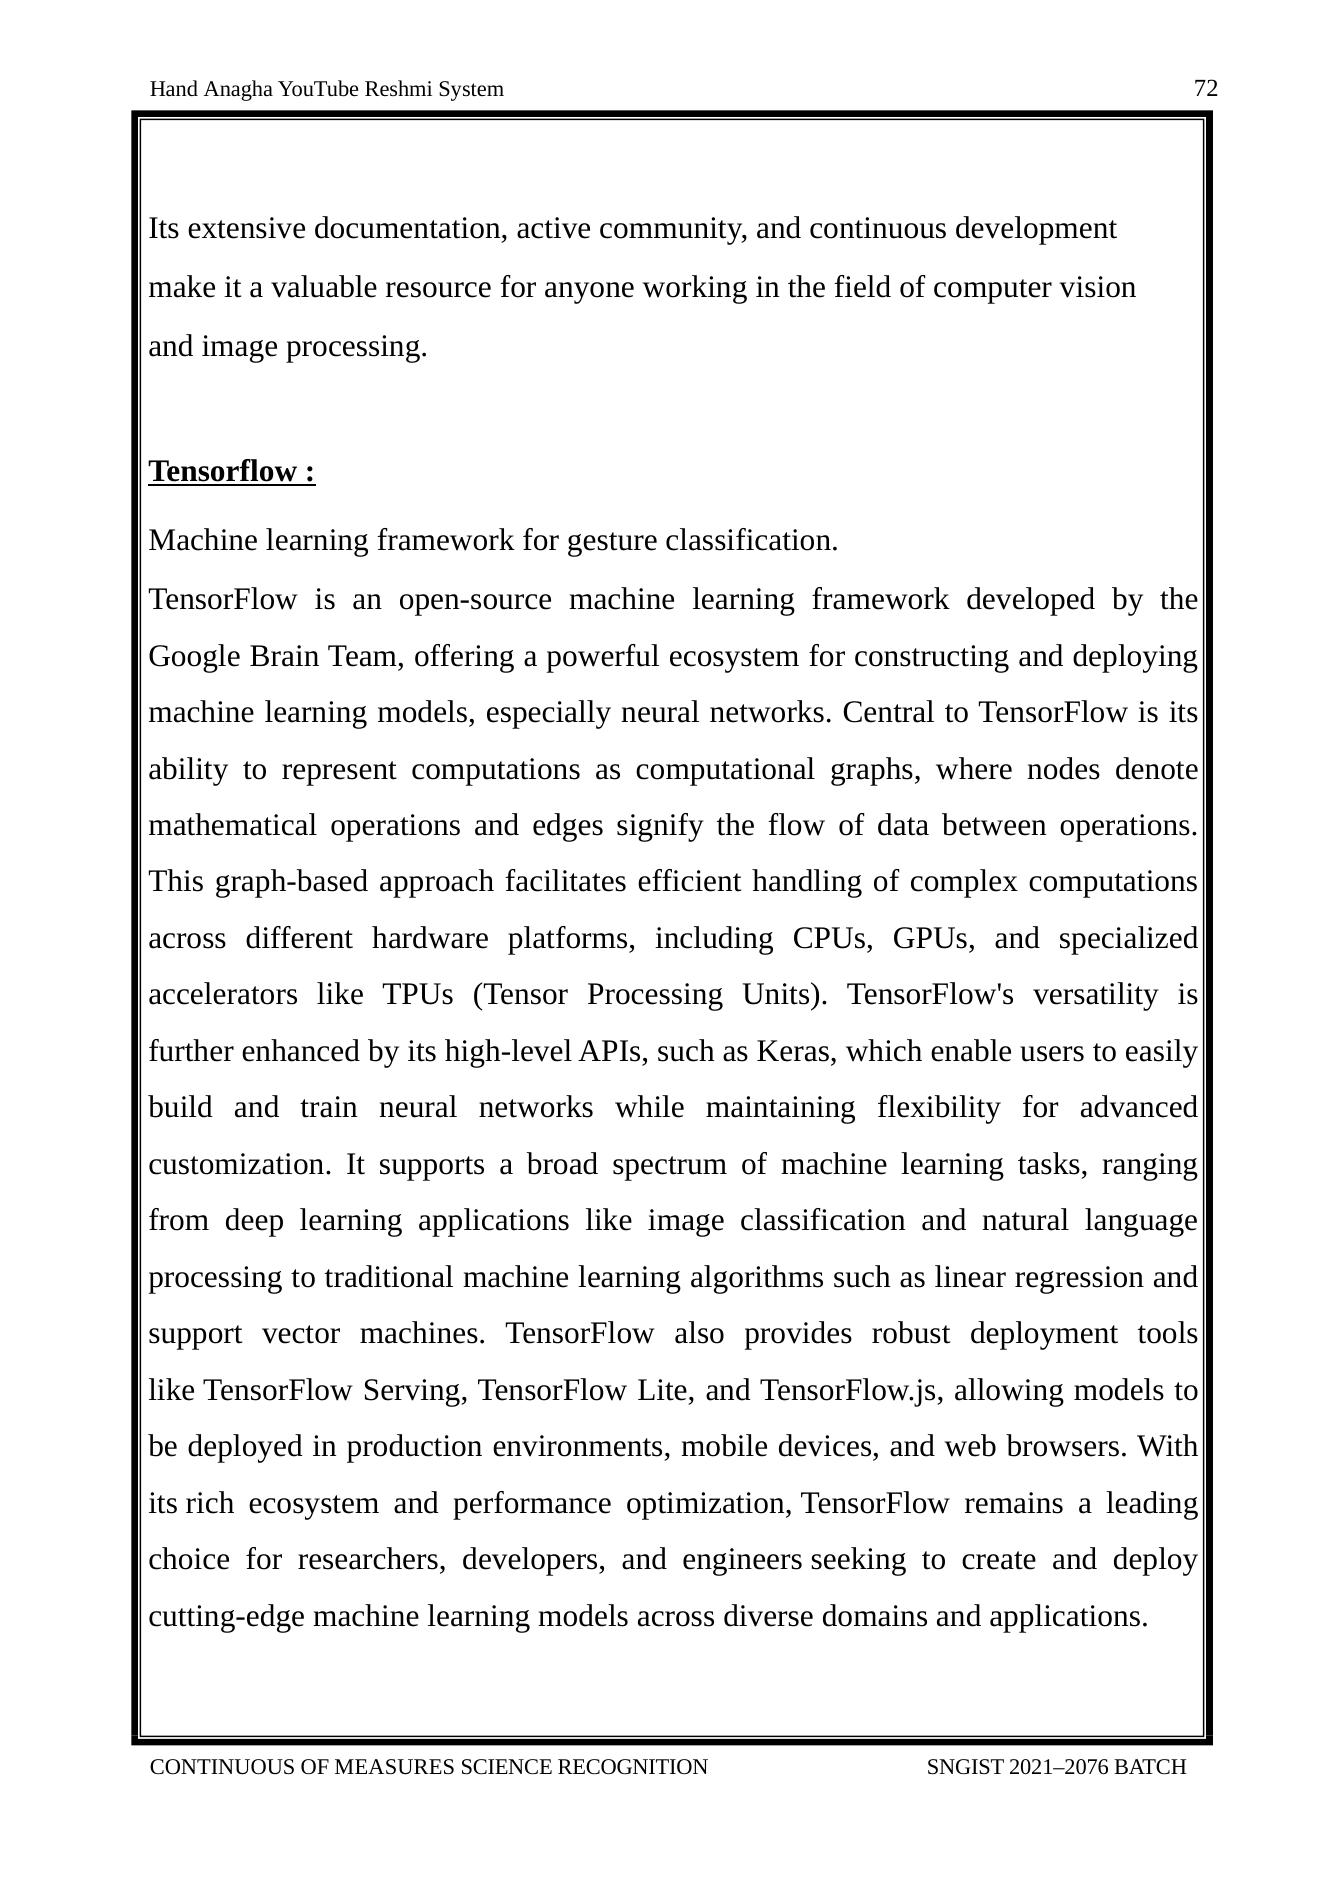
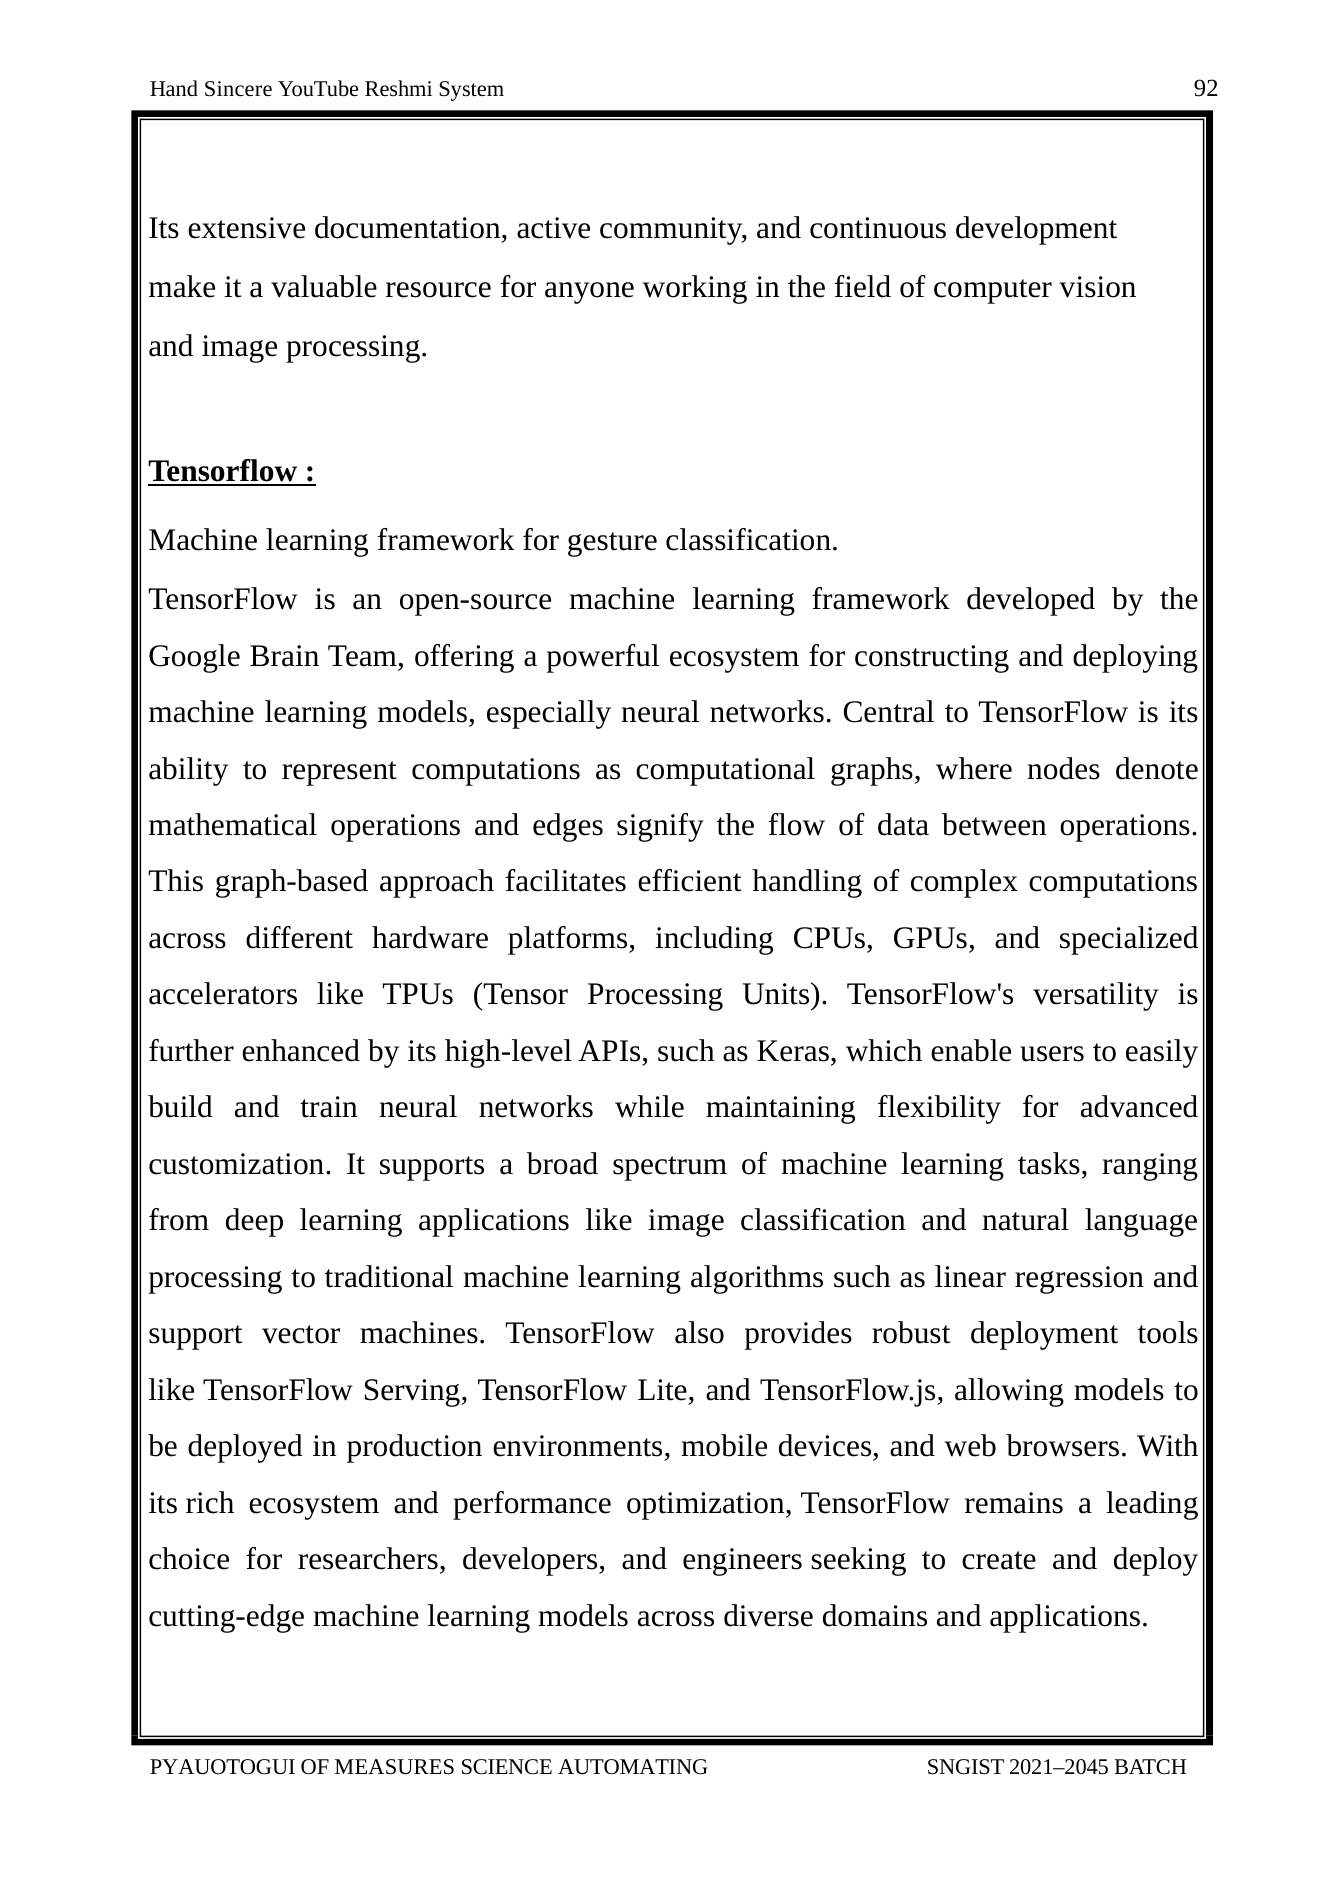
Anagha: Anagha -> Sincere (238, 89)
72: 72 -> 92 (1206, 89)
CONTINUOUS: CONTINUOUS -> PYAUOTOGUI (223, 1768)
RECOGNITION: RECOGNITION -> AUTOMATING (633, 1768)
2021–2076: 2021–2076 -> 2021–2045 (1059, 1768)
